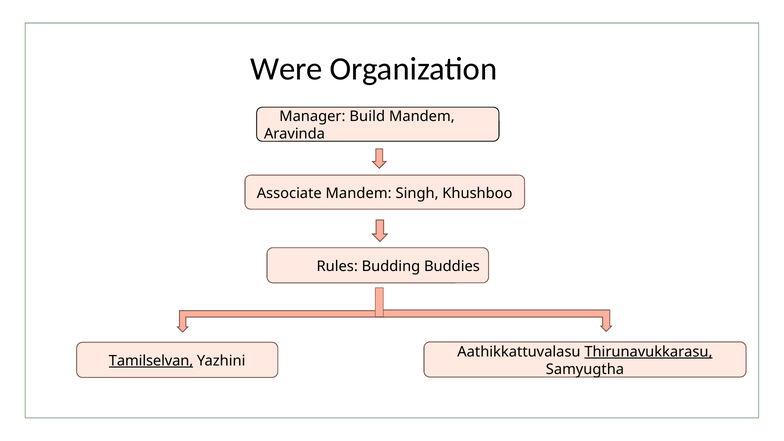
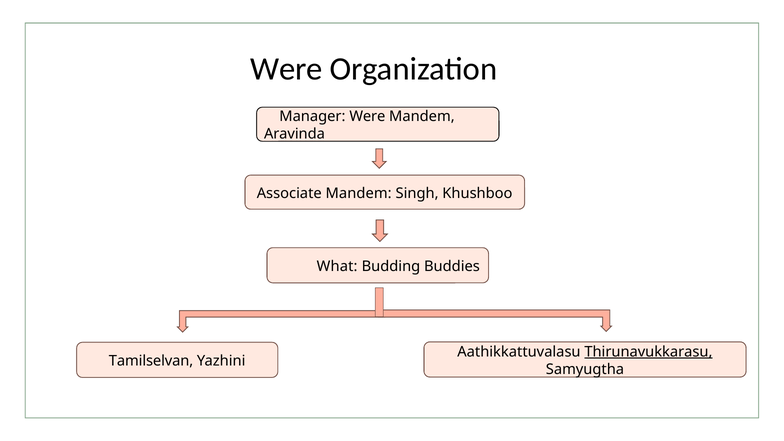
Manager Build: Build -> Were (367, 116)
Rules: Rules -> What (337, 266)
Tamilselvan underline: present -> none (151, 361)
